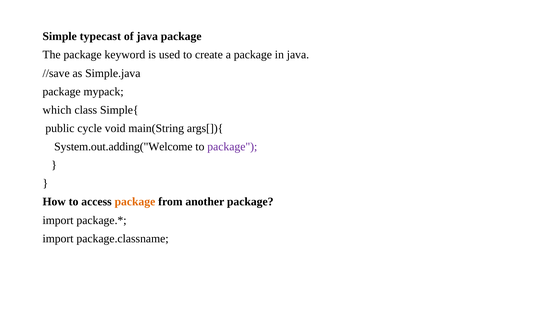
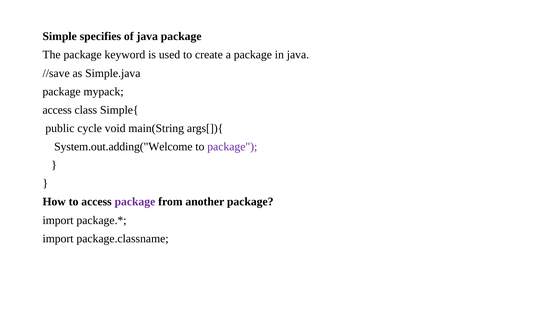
typecast: typecast -> specifies (100, 36)
which: which -> access (57, 110)
package colour: orange -> purple (135, 202)
